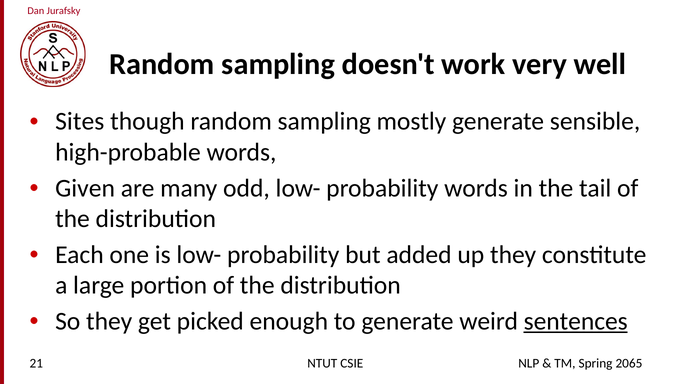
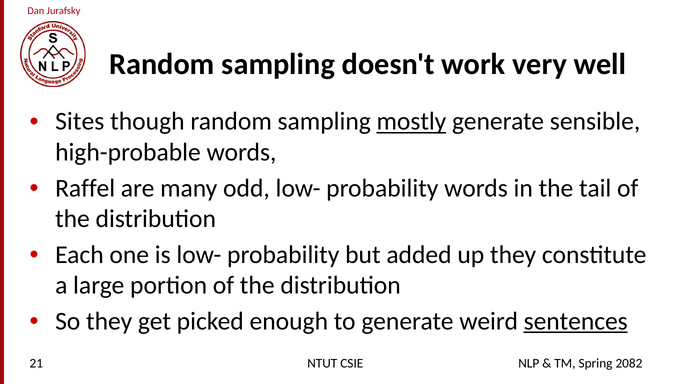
mostly underline: none -> present (411, 121)
Given: Given -> Raffel (85, 188)
2065: 2065 -> 2082 (629, 363)
